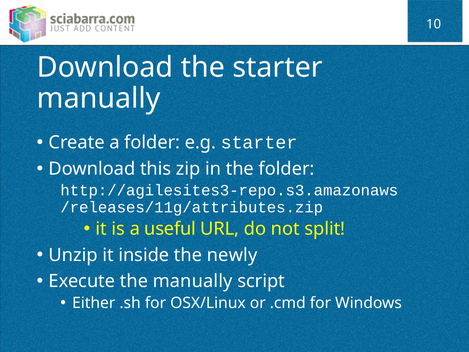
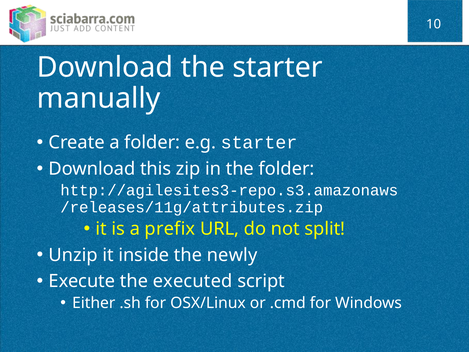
useful: useful -> prefix (170, 229)
the manually: manually -> executed (193, 281)
